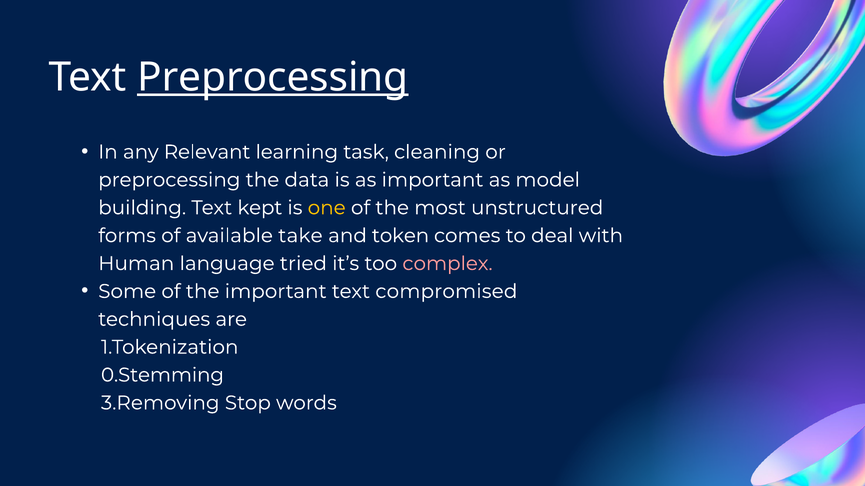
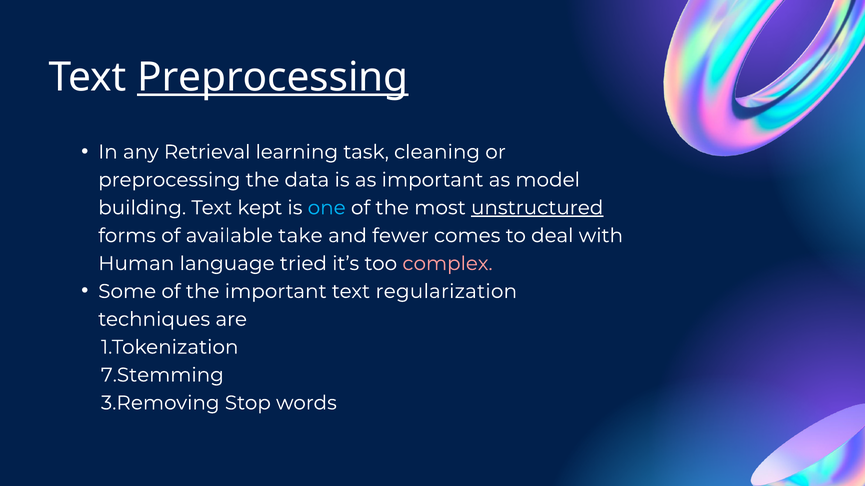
Relevant: Relevant -> Retrieval (207, 152)
one colour: yellow -> light blue (327, 208)
unstructured underline: none -> present (537, 208)
token: token -> fewer (400, 236)
compromised: compromised -> regularization (446, 292)
0.Stemming: 0.Stemming -> 7.Stemming (162, 375)
